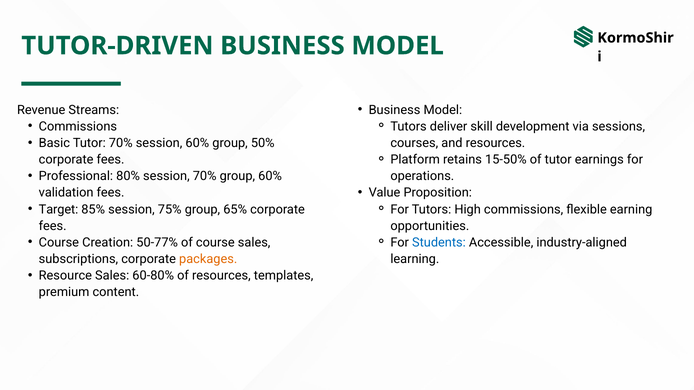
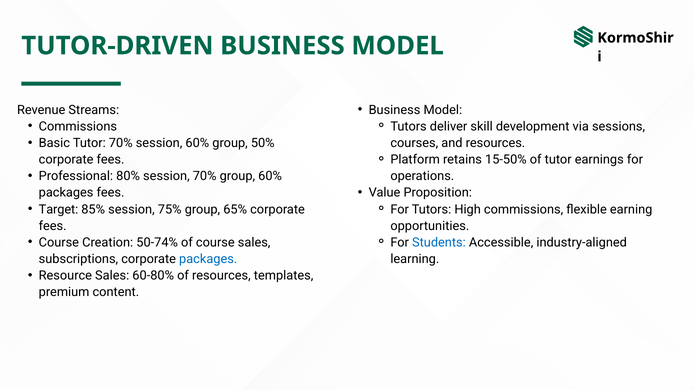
validation: validation -> packages (66, 193)
50-77%: 50-77% -> 50-74% (157, 243)
packages colour: orange -> blue (208, 259)
